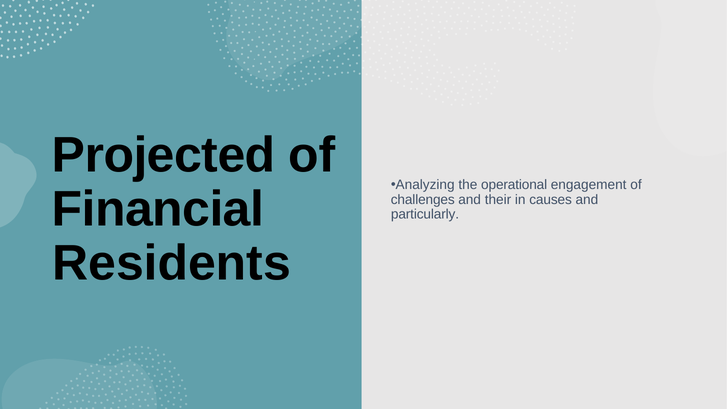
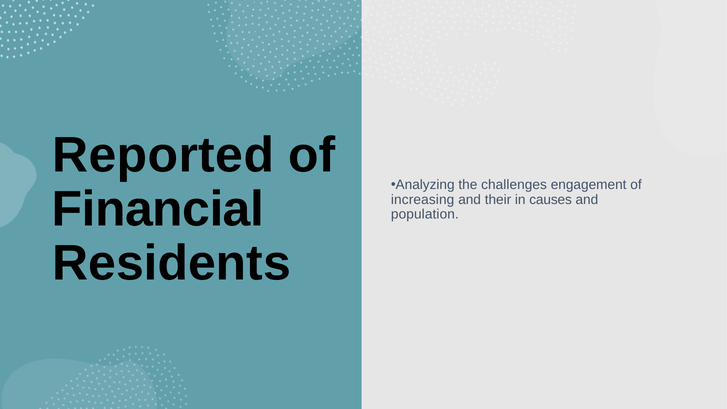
Projected: Projected -> Reported (163, 155)
operational: operational -> challenges (514, 185)
challenges: challenges -> increasing (423, 200)
particularly: particularly -> population (425, 214)
